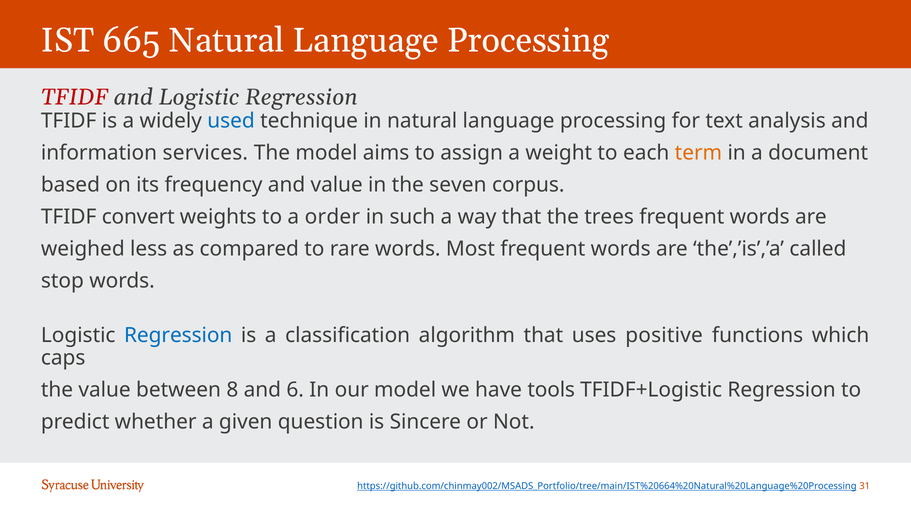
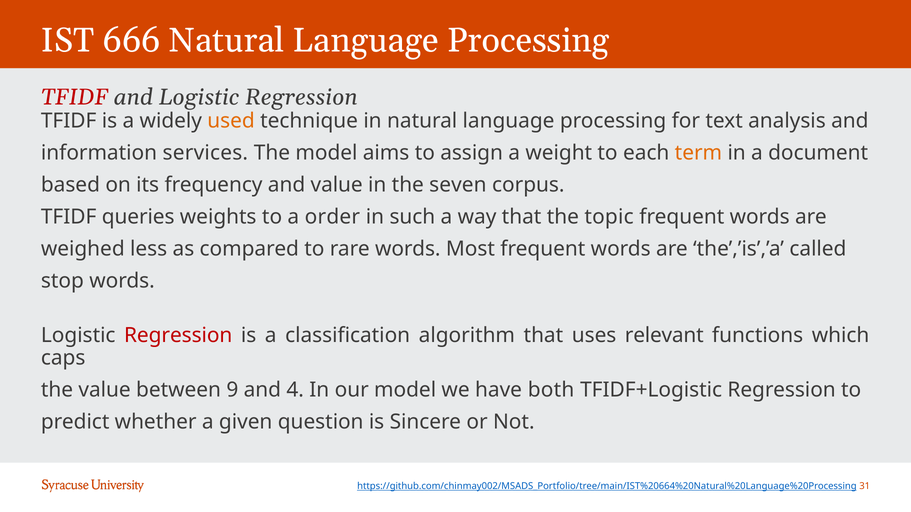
665: 665 -> 666 (132, 41)
used colour: blue -> orange (231, 121)
convert: convert -> queries (138, 217)
trees: trees -> topic (609, 217)
Regression colour: blue -> red (178, 336)
positive: positive -> relevant (664, 336)
8: 8 -> 9 (232, 390)
6: 6 -> 4 (295, 390)
tools: tools -> both (551, 390)
